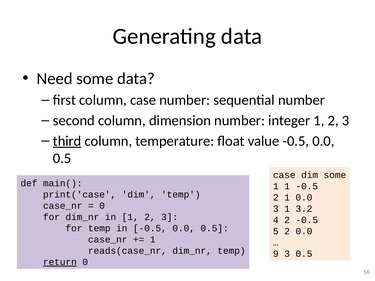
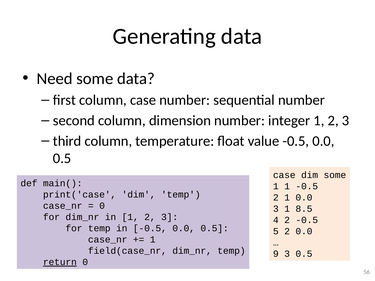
third underline: present -> none (67, 141)
3.2: 3.2 -> 8.5 (304, 209)
reads(case_nr: reads(case_nr -> field(case_nr (127, 251)
